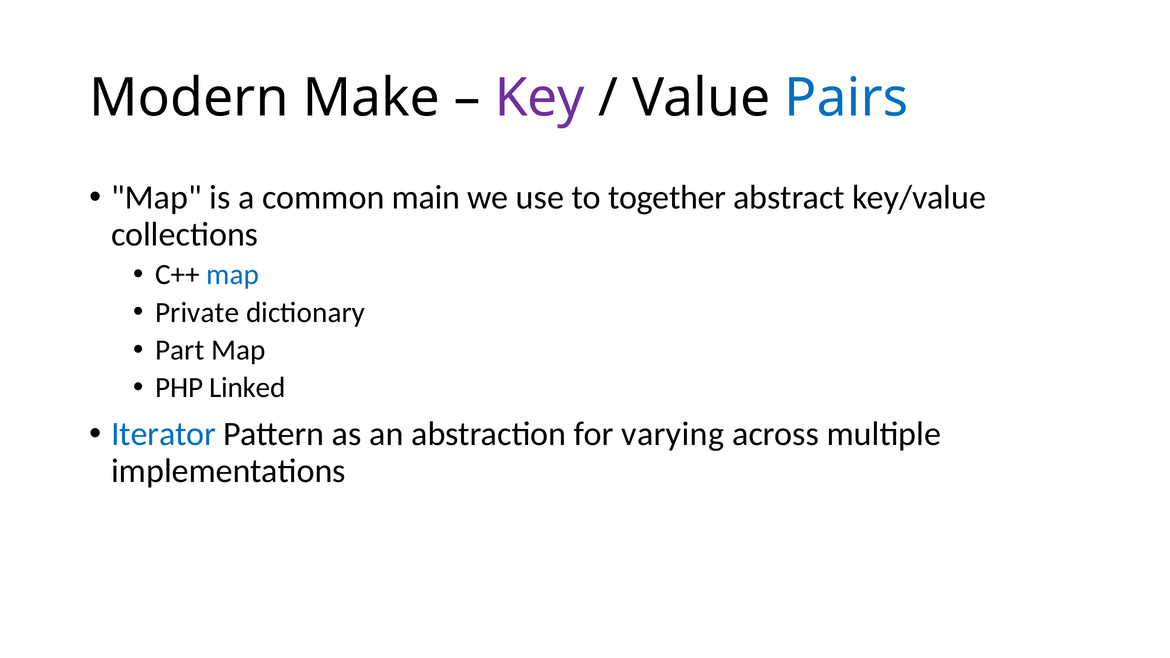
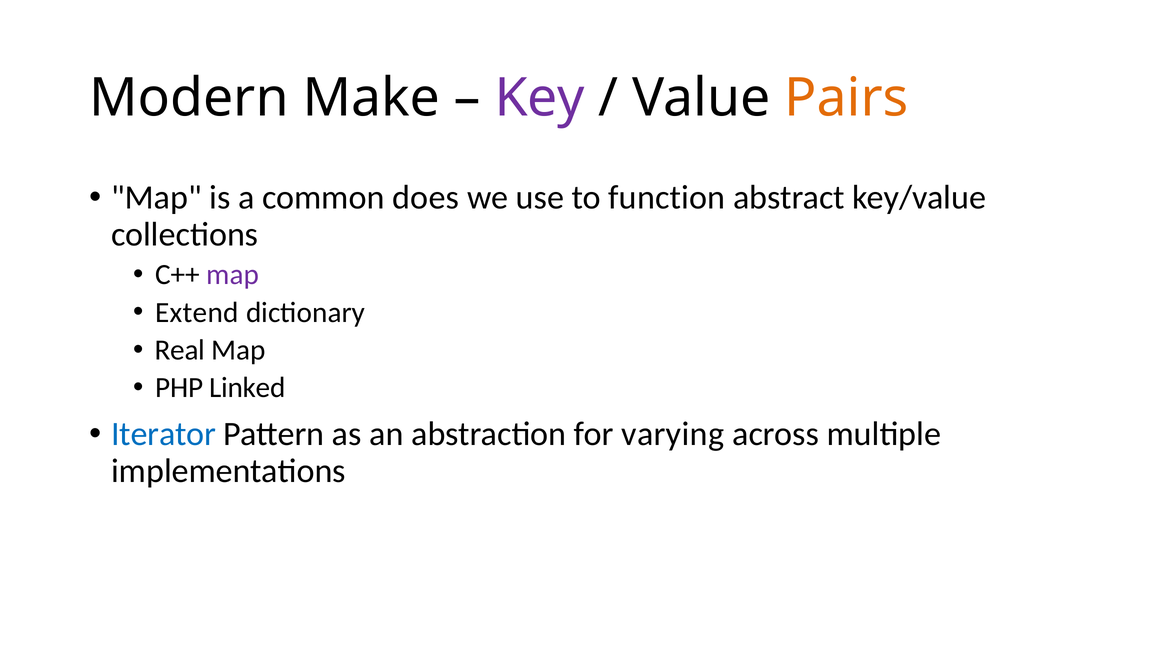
Pairs colour: blue -> orange (847, 98)
main: main -> does (426, 198)
together: together -> function (667, 198)
map colour: blue -> purple (233, 275)
Private: Private -> Extend (197, 313)
Part: Part -> Real (180, 350)
